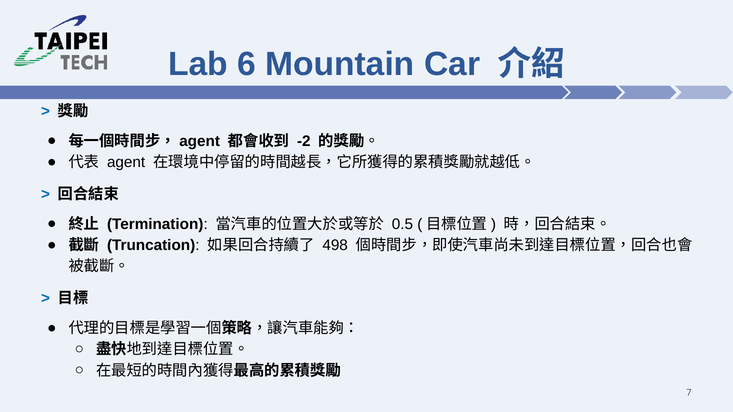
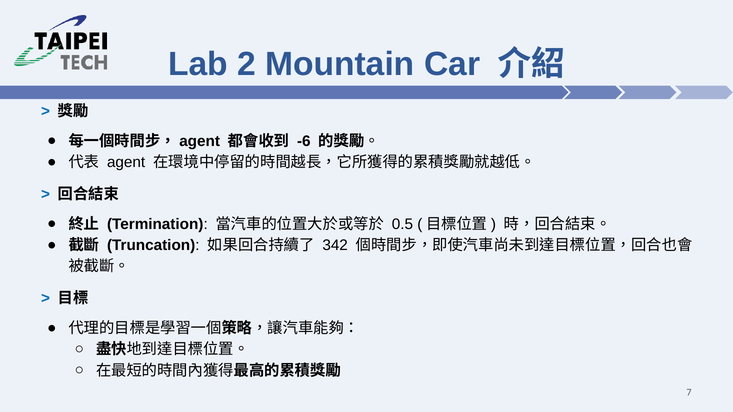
6: 6 -> 2 (247, 64)
-2: -2 -> -6 (304, 141)
498: 498 -> 342 (335, 246)
